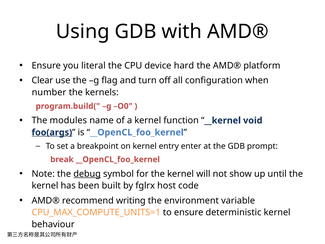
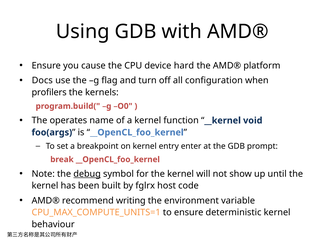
literal: literal -> cause (93, 66)
Clear: Clear -> Docs (42, 80)
number: number -> profilers (49, 92)
modules: modules -> operates (68, 120)
foo(args underline: present -> none (52, 132)
